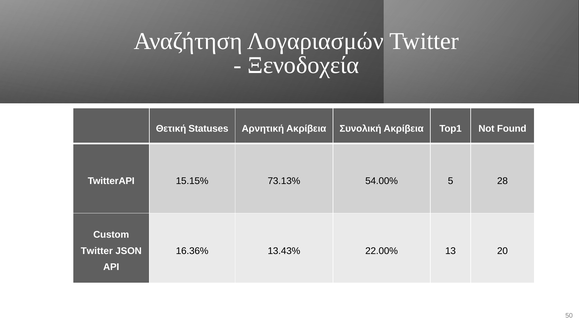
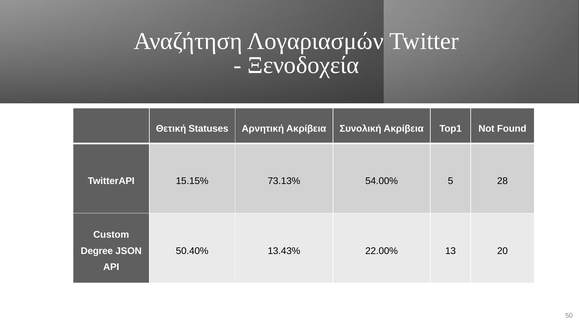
Twitter: Twitter -> Degree (97, 251)
16.36%: 16.36% -> 50.40% (192, 251)
